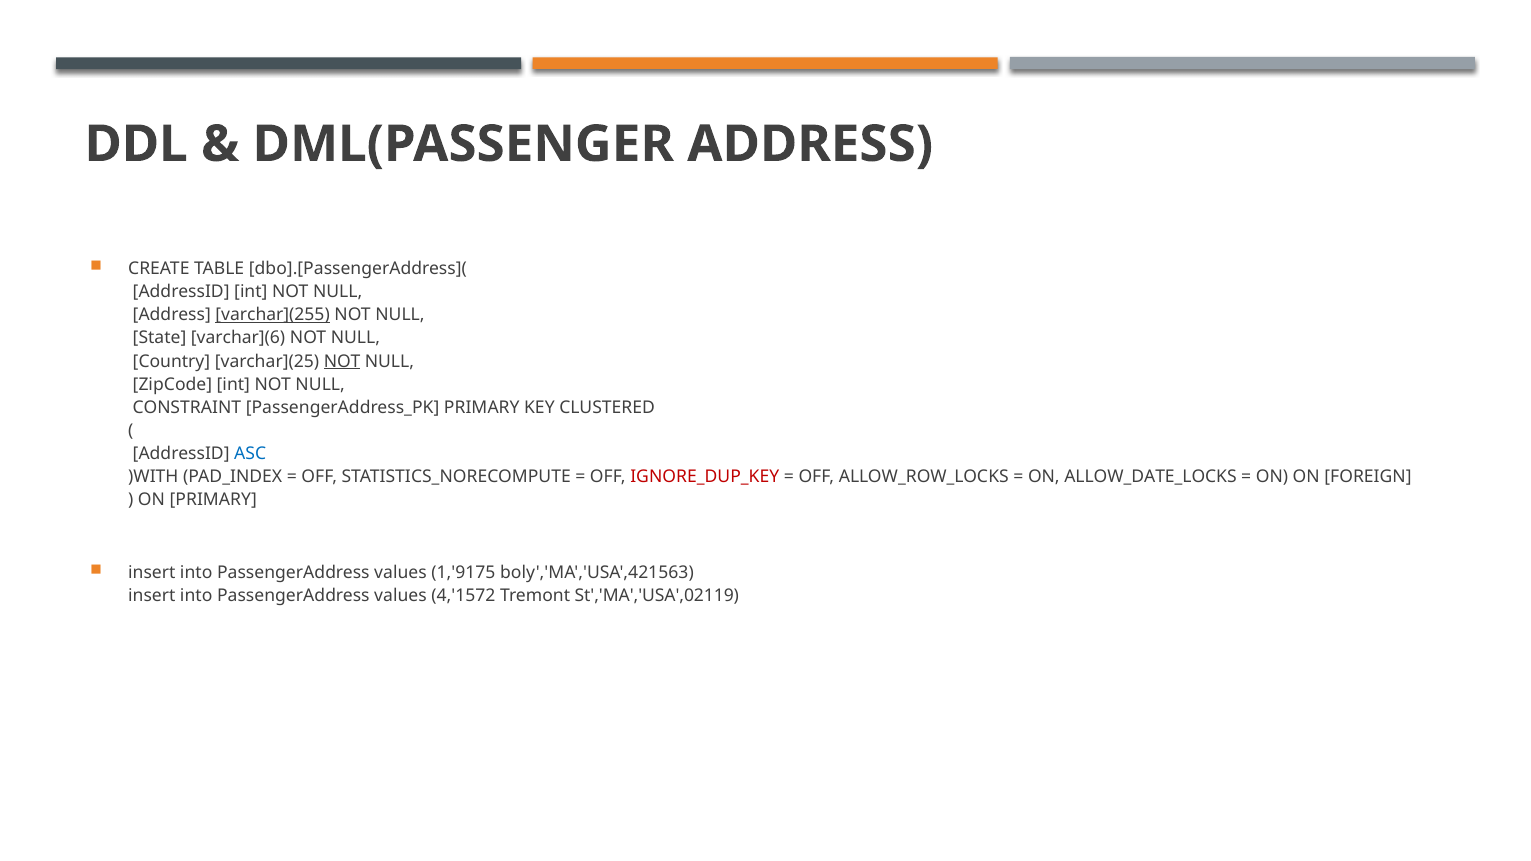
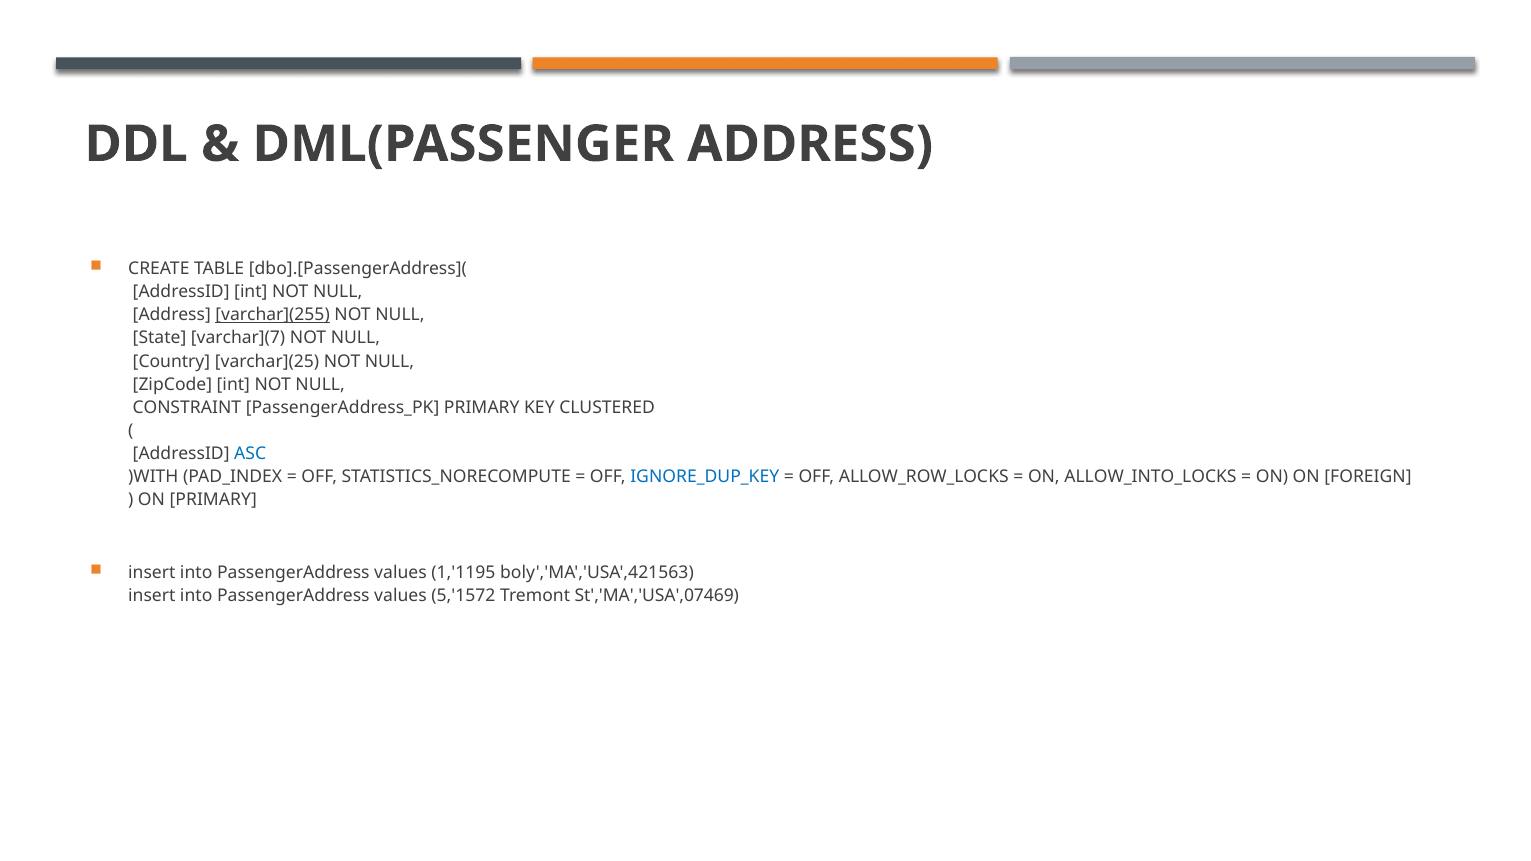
varchar](6: varchar](6 -> varchar](7 (238, 338)
NOT underline: present -> none (342, 361)
IGNORE_DUP_KEY colour: red -> blue (705, 477)
ALLOW_DATE_LOCKS: ALLOW_DATE_LOCKS -> ALLOW_INTO_LOCKS (1150, 477)
1,'9175: 1,'9175 -> 1,'1195 (463, 573)
4,'1572: 4,'1572 -> 5,'1572 (463, 596)
St','MA','USA',02119: St','MA','USA',02119 -> St','MA','USA',07469 (657, 596)
